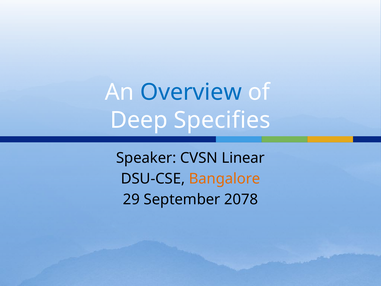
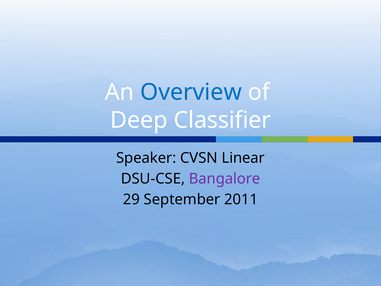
Specifies: Specifies -> Classifier (222, 120)
Bangalore colour: orange -> purple (225, 179)
2078: 2078 -> 2011 (241, 199)
